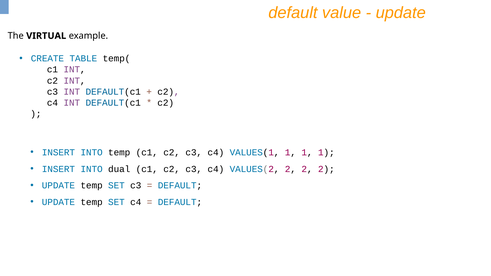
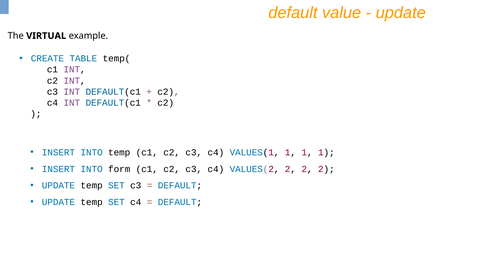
dual: dual -> form (119, 169)
